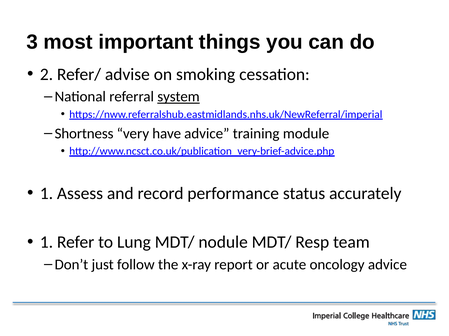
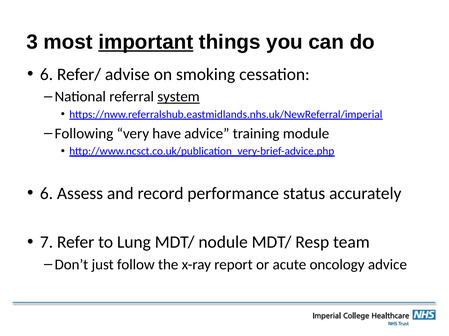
important underline: none -> present (146, 42)
2: 2 -> 6 (46, 75)
Shortness: Shortness -> Following (84, 134)
1: 1 -> 6 (46, 194)
1: 1 -> 7 (46, 243)
